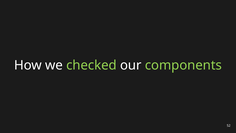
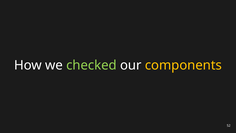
components colour: light green -> yellow (183, 65)
